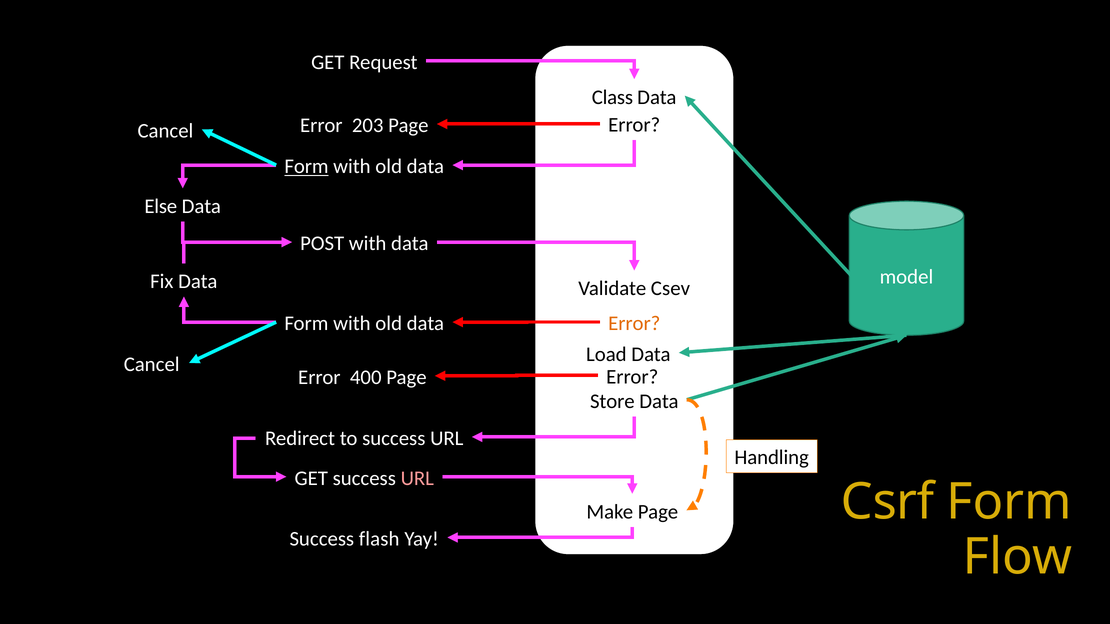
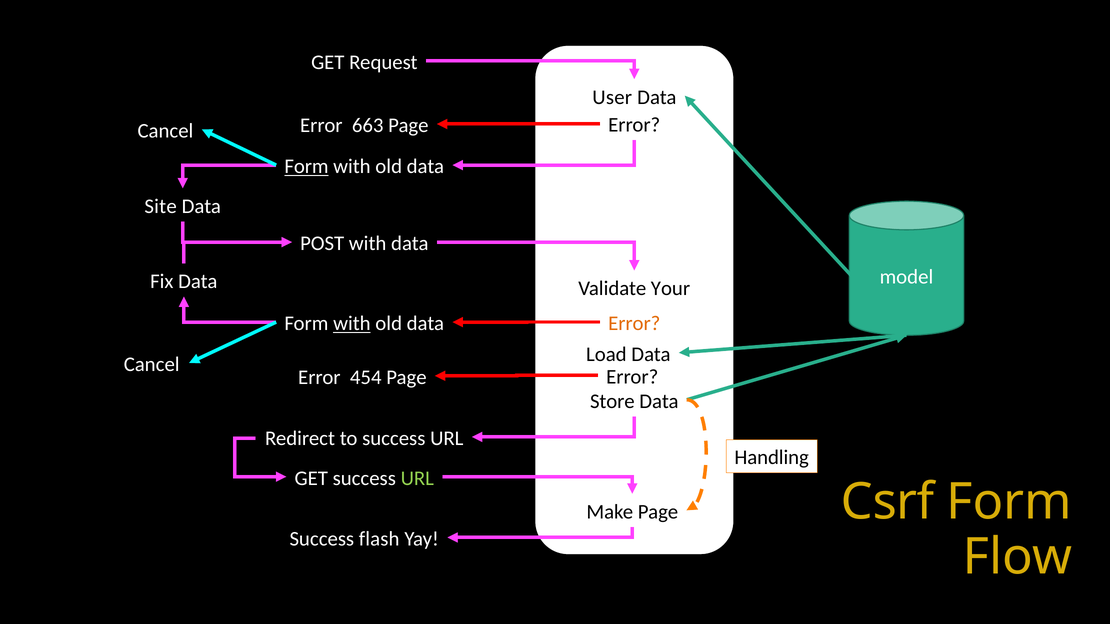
Class: Class -> User (612, 97)
203: 203 -> 663 (368, 126)
Else: Else -> Site (161, 206)
Csev: Csev -> Your (671, 289)
with underline: none -> present (352, 324)
400: 400 -> 454 (366, 377)
URL colour: pink -> light green (417, 478)
